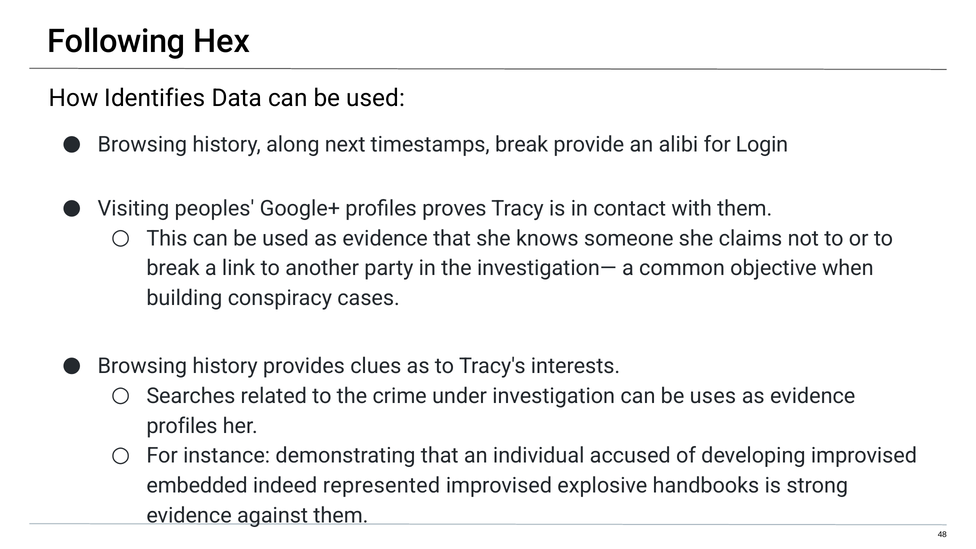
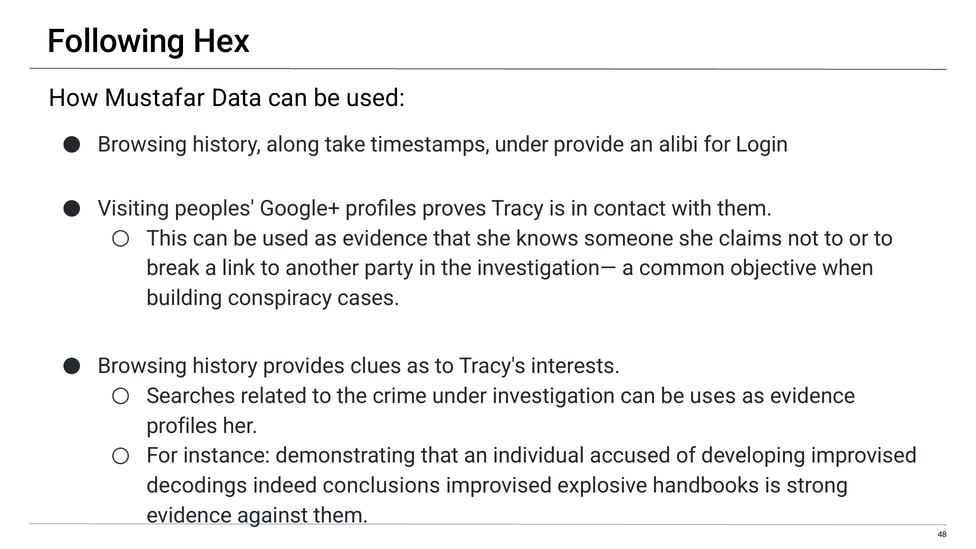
Identifies: Identifies -> Mustafar (155, 98)
next: next -> take (345, 145)
timestamps break: break -> under (522, 145)
embedded: embedded -> decodings (197, 486)
represented: represented -> conclusions (381, 486)
